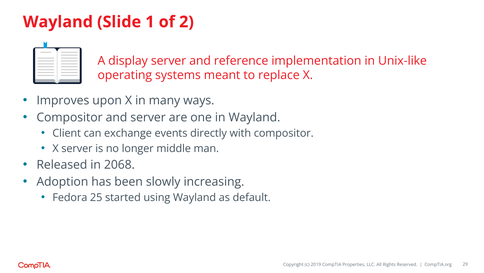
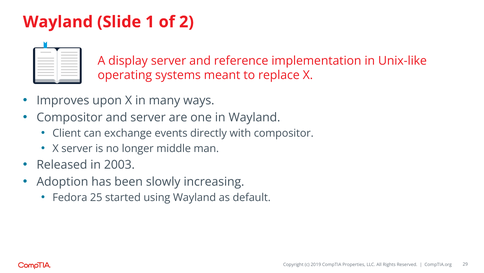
2068: 2068 -> 2003 (119, 164)
